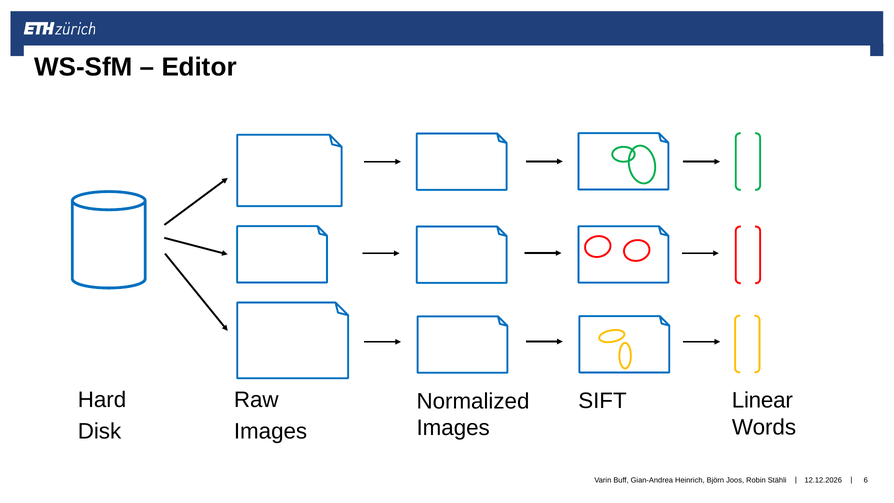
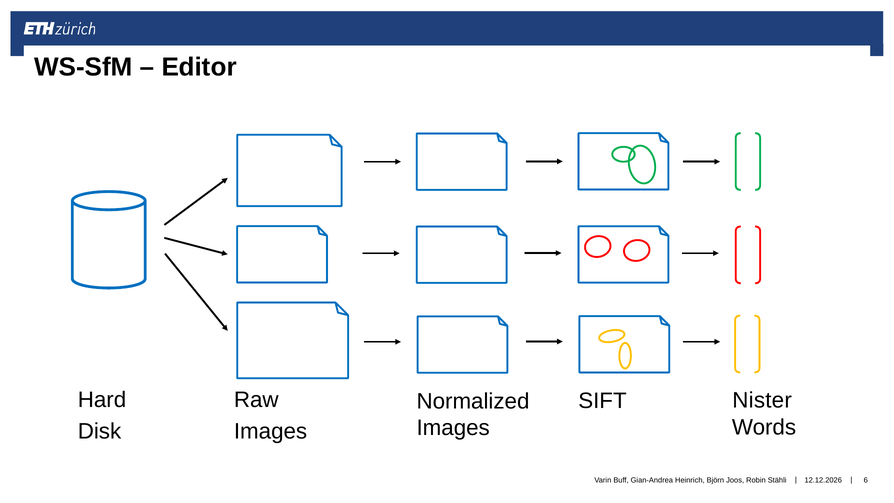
Linear: Linear -> Nister (762, 401)
